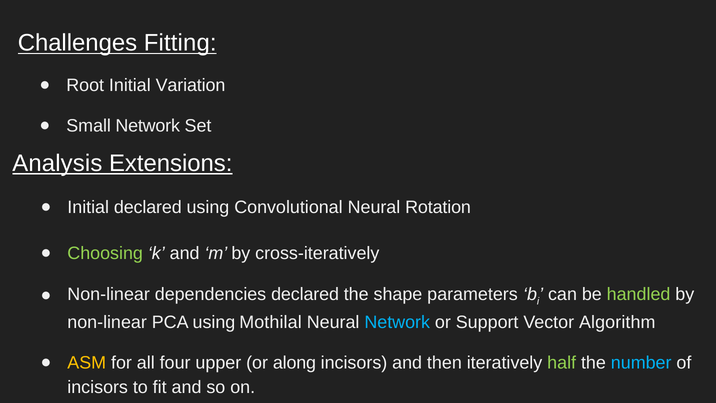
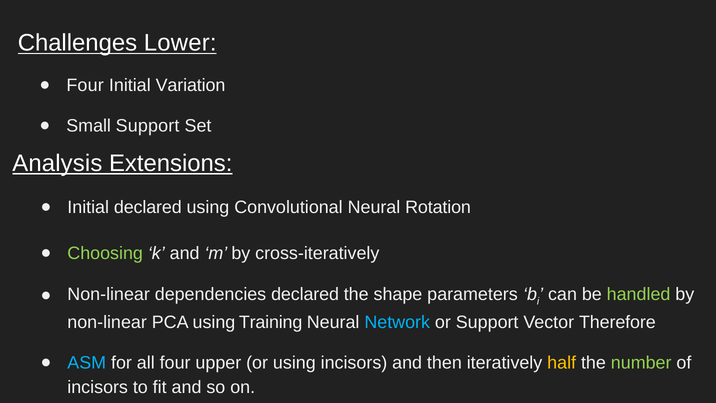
Fitting: Fitting -> Lower (180, 43)
Root: Root -> Four (85, 85)
Small Network: Network -> Support (148, 126)
Mothilal: Mothilal -> Training (271, 322)
Algorithm: Algorithm -> Therefore (617, 322)
ASM colour: yellow -> light blue (87, 363)
or along: along -> using (294, 363)
half colour: light green -> yellow (562, 363)
number colour: light blue -> light green (641, 363)
